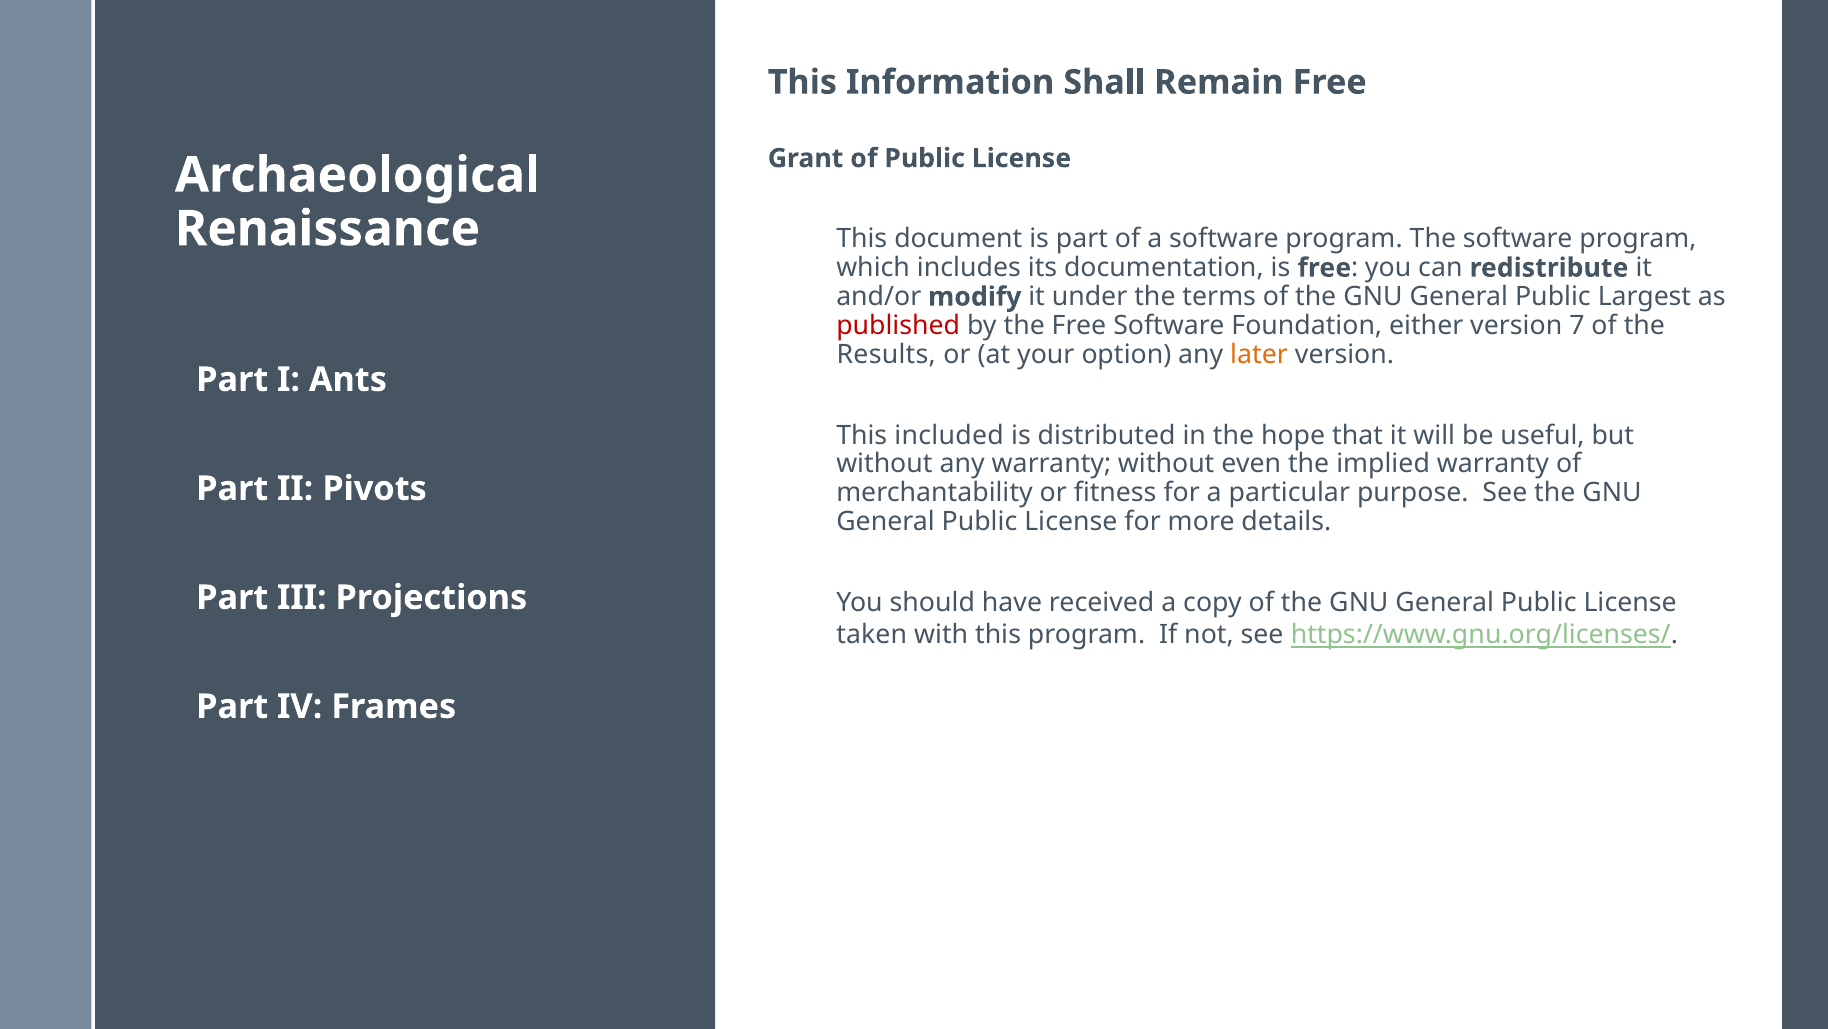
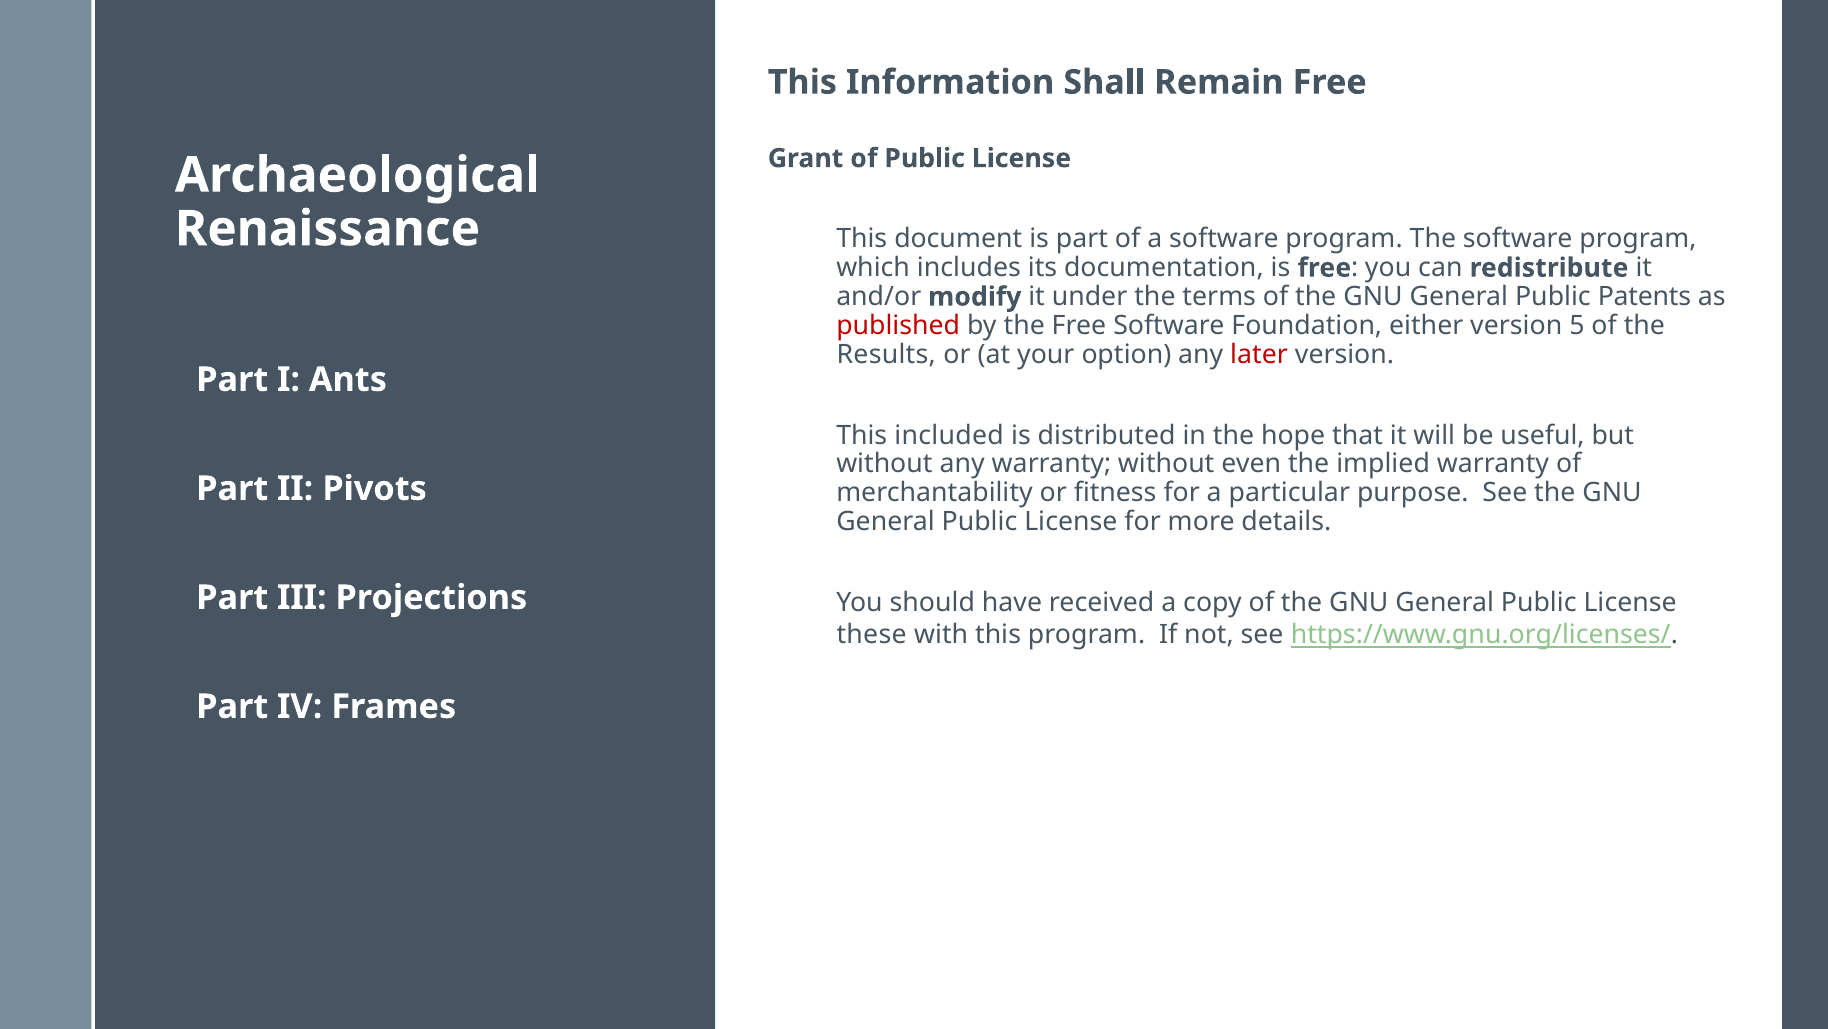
Largest: Largest -> Patents (1644, 297)
7: 7 -> 5 (1577, 326)
later colour: orange -> red (1259, 354)
taken: taken -> these (872, 634)
